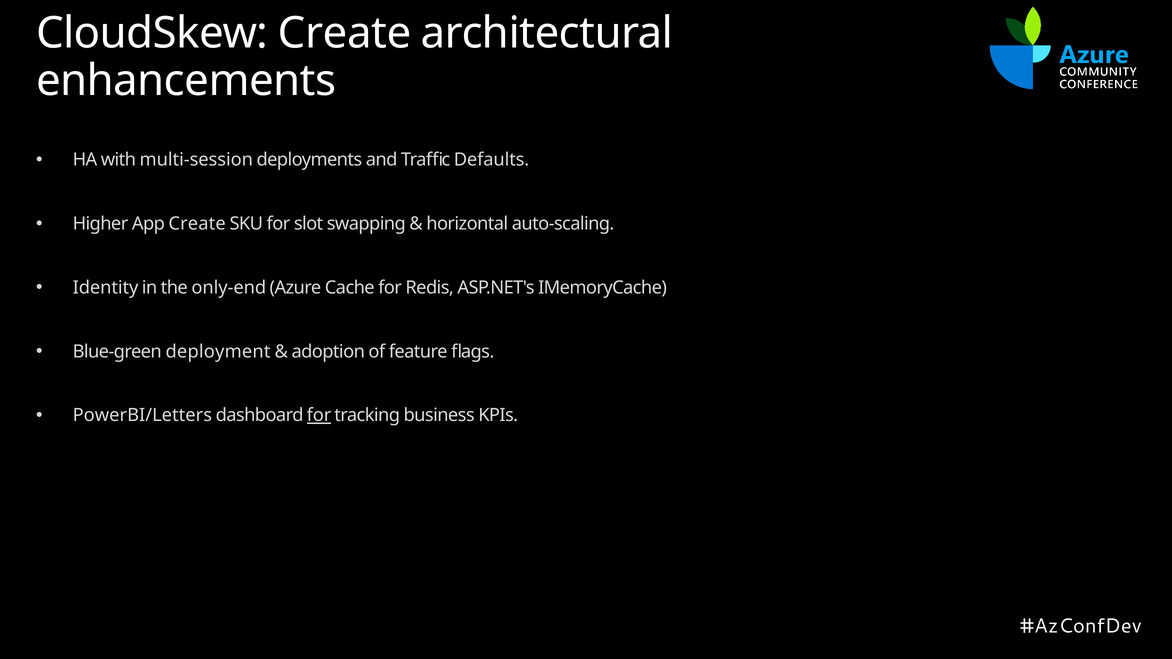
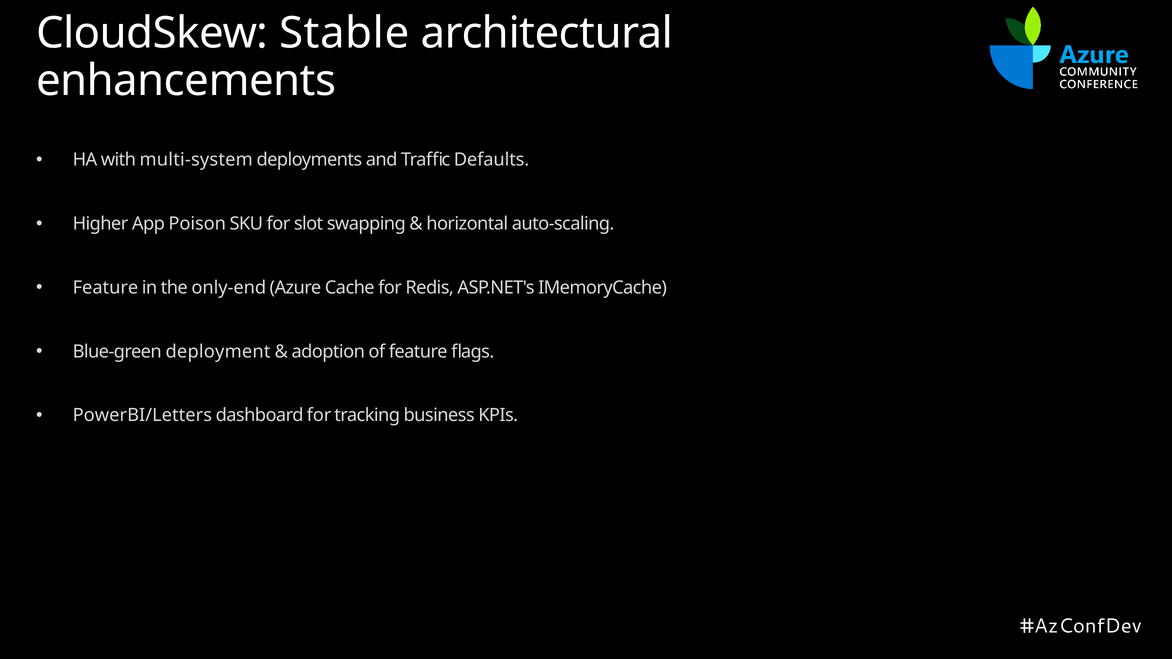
CloudSkew Create: Create -> Stable (344, 33)
multi-session: multi-session -> multi-system (196, 160)
App Create: Create -> Poison (197, 224)
Identity: Identity -> Feature (105, 288)
for underline: present -> none (319, 416)
